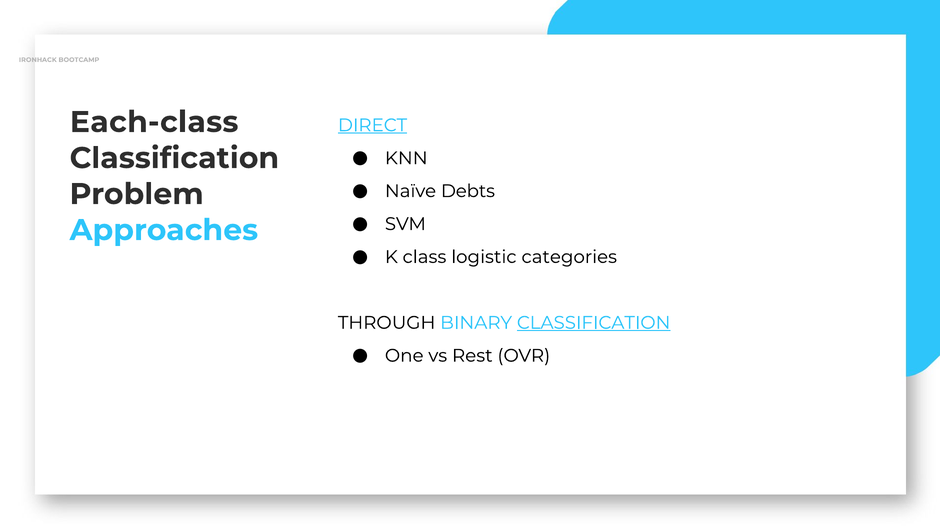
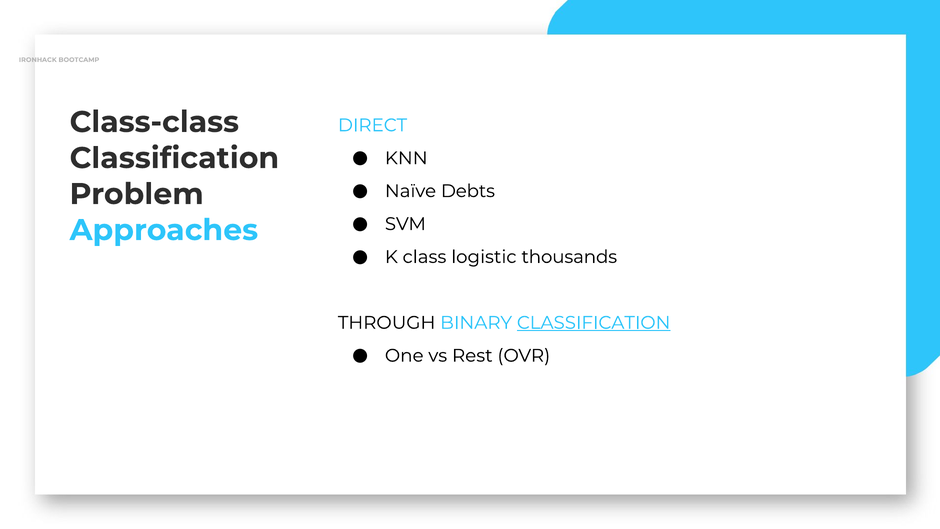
Each-class: Each-class -> Class-class (154, 122)
DIRECT underline: present -> none (372, 125)
categories: categories -> thousands (569, 257)
